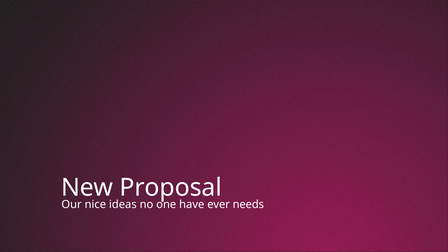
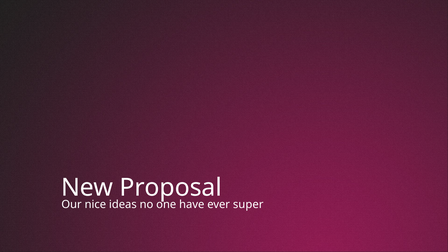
needs: needs -> super (248, 204)
